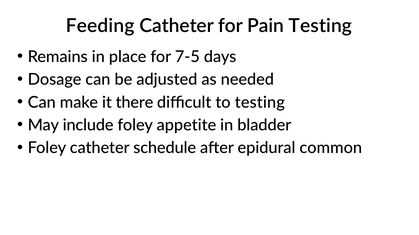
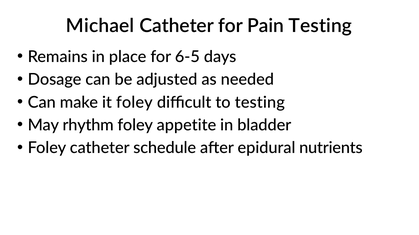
Feeding: Feeding -> Michael (100, 26)
7-5: 7-5 -> 6-5 (187, 57)
it there: there -> foley (134, 103)
include: include -> rhythm (88, 126)
common: common -> nutrients (331, 148)
